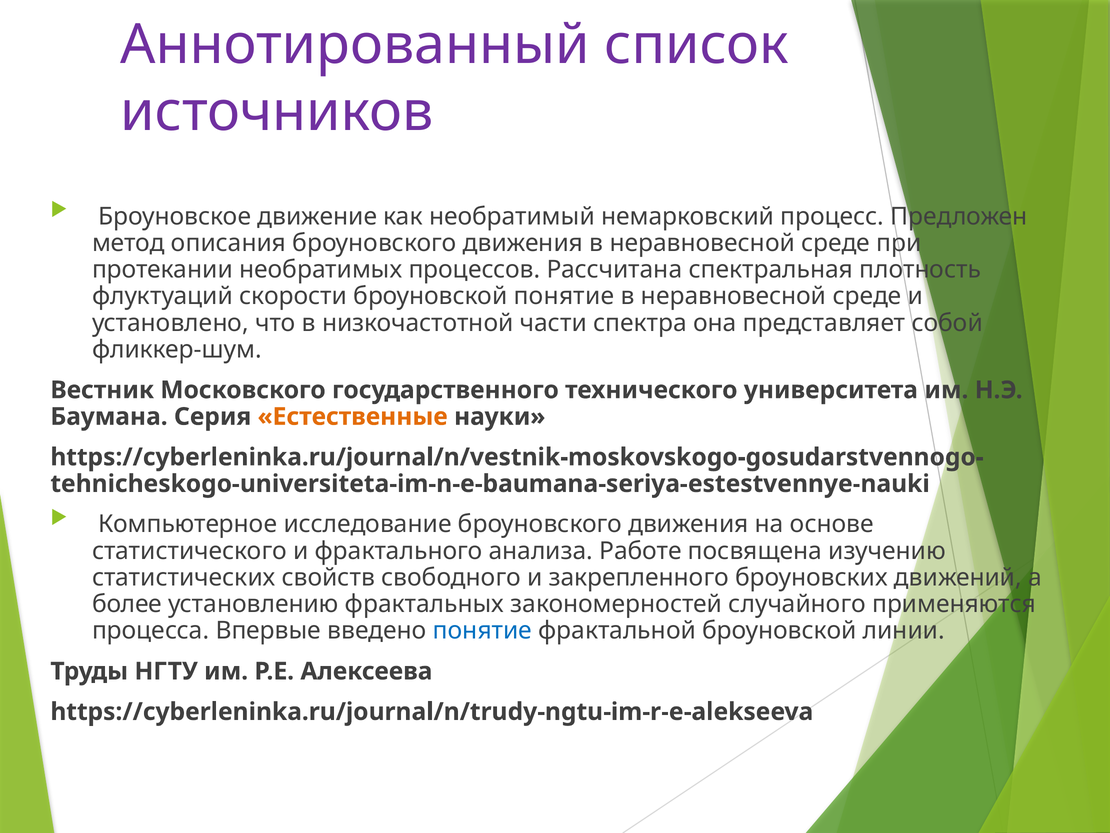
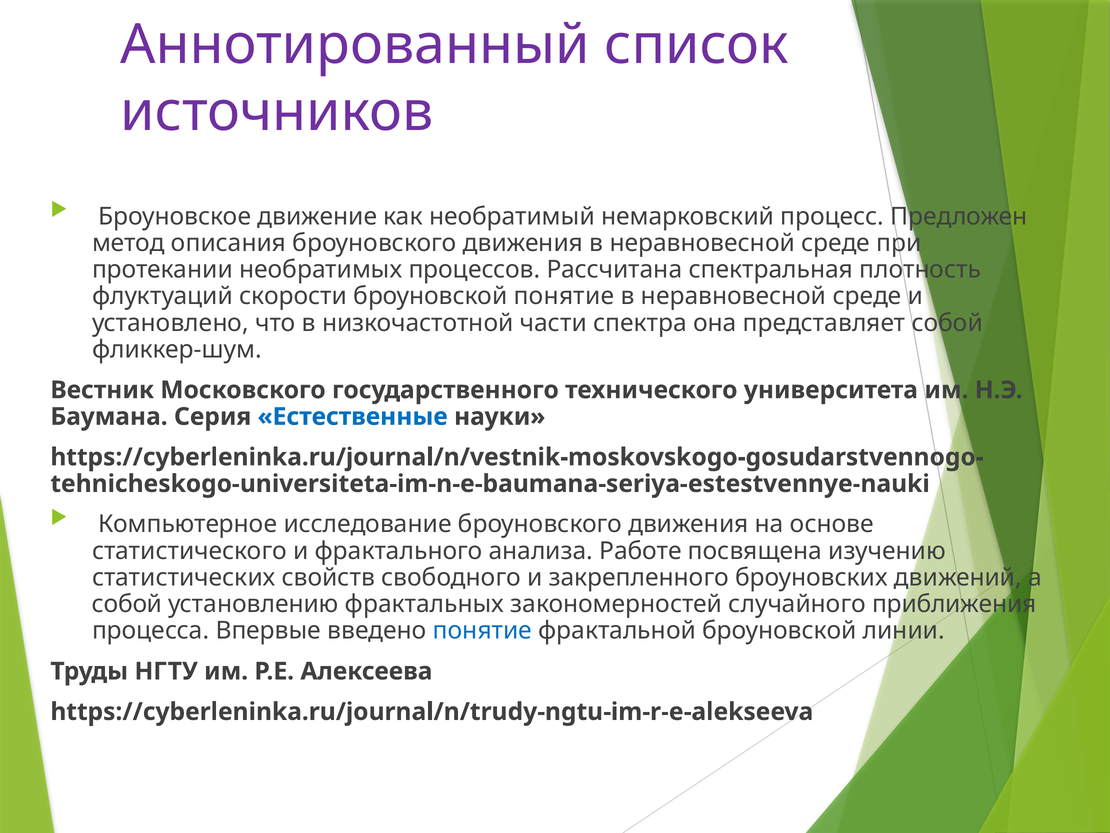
Естественные colour: orange -> blue (353, 416)
более: более -> собой (127, 604)
применяются: применяются -> приближения (954, 604)
